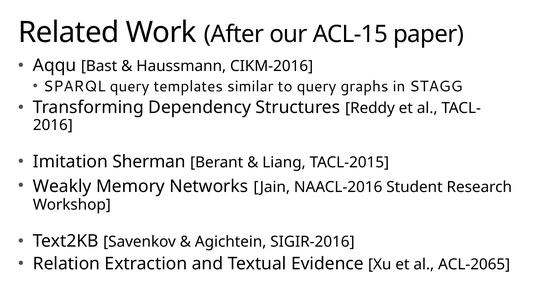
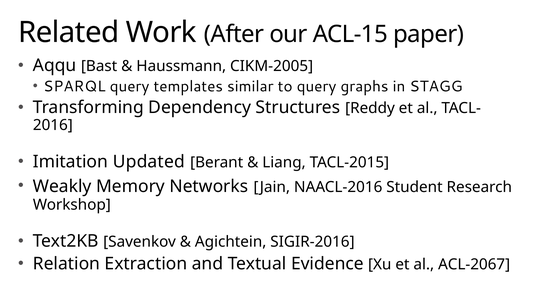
CIKM-2016: CIKM-2016 -> CIKM-2005 (272, 66)
Sherman: Sherman -> Updated (149, 162)
ACL-2065: ACL-2065 -> ACL-2067 (474, 264)
